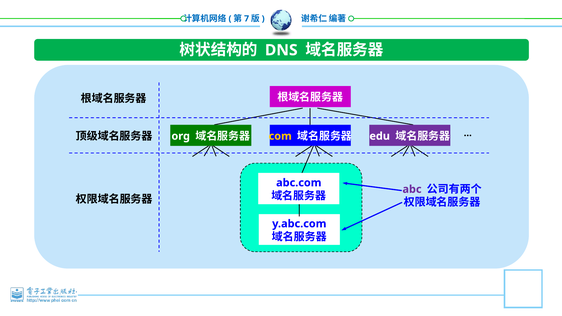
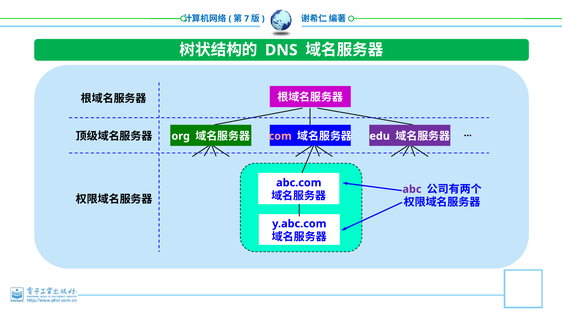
com colour: yellow -> pink (280, 136)
